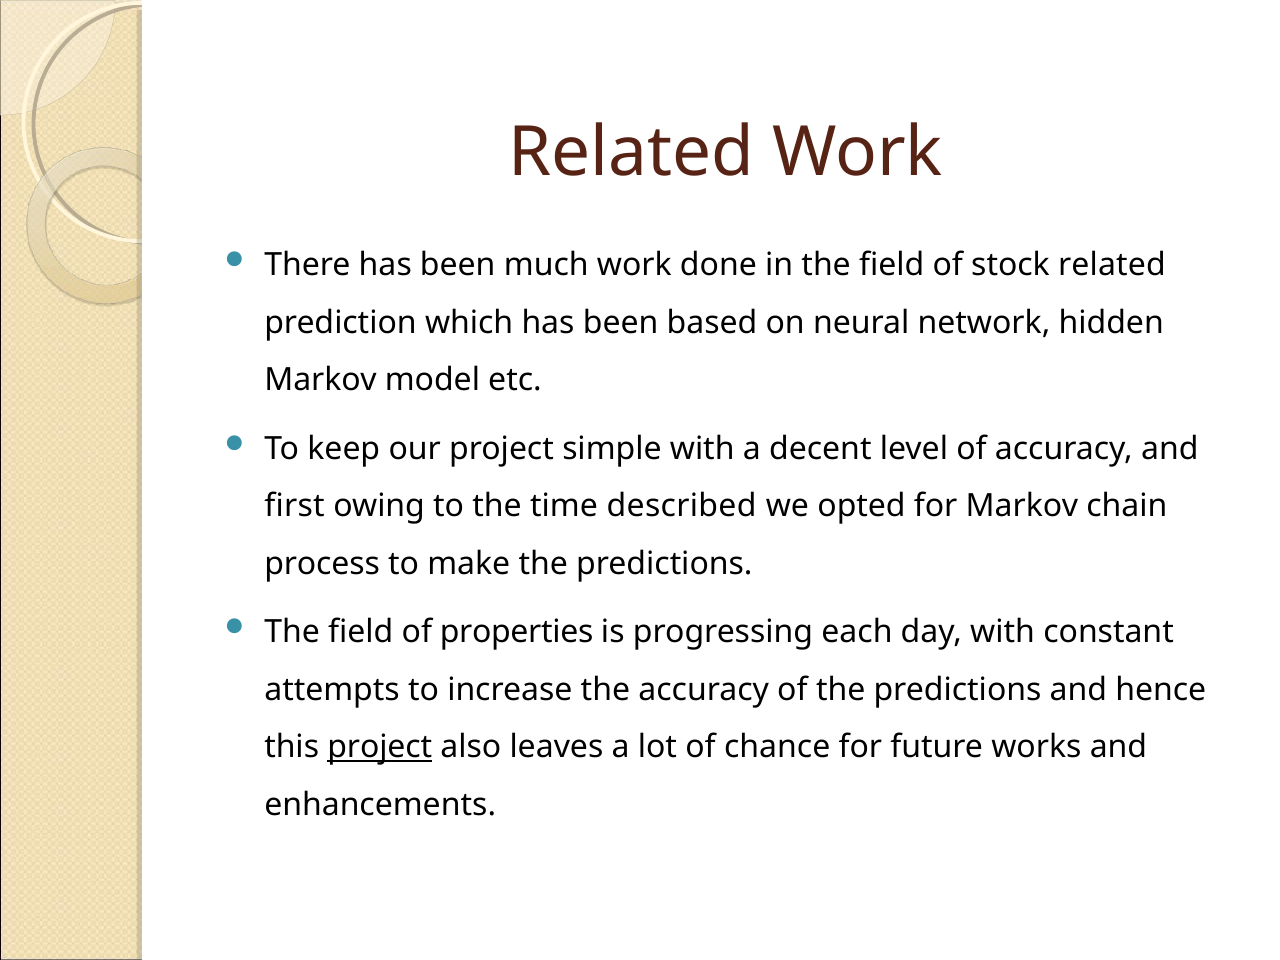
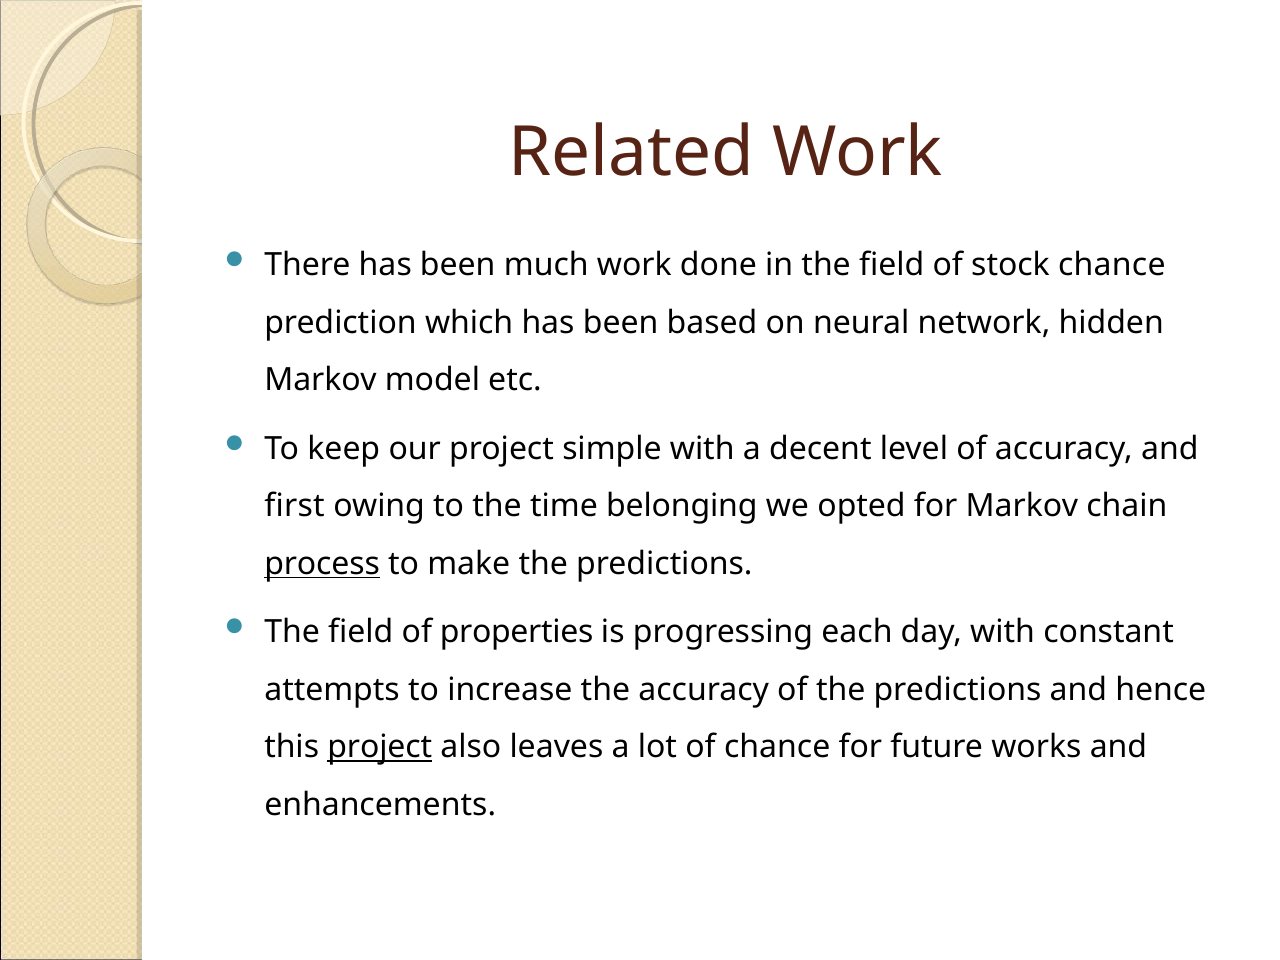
stock related: related -> chance (1112, 265)
described: described -> belonging (682, 506)
process underline: none -> present (322, 564)
